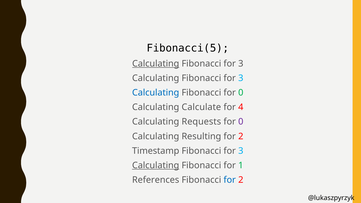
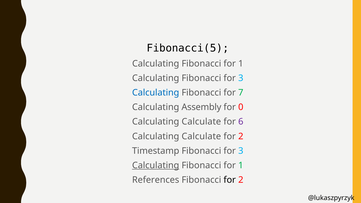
Calculating underline: present -> none (156, 64)
3: 3 -> 1 (241, 64)
Fibonacci for 0: 0 -> 7 (241, 93)
Calculate: Calculate -> Assembly (201, 107)
4: 4 -> 0 (241, 107)
Requests: Requests -> Calculate (201, 122)
0: 0 -> 6 (241, 122)
Resulting: Resulting -> Calculate (201, 136)
for colour: blue -> black (230, 180)
